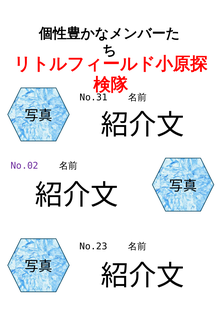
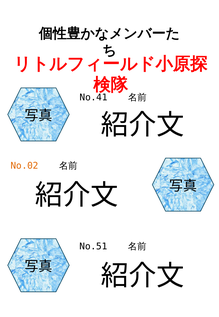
No.31: No.31 -> No.41 (94, 97)
No.02 colour: purple -> orange (24, 165)
No.23: No.23 -> No.51 (93, 246)
